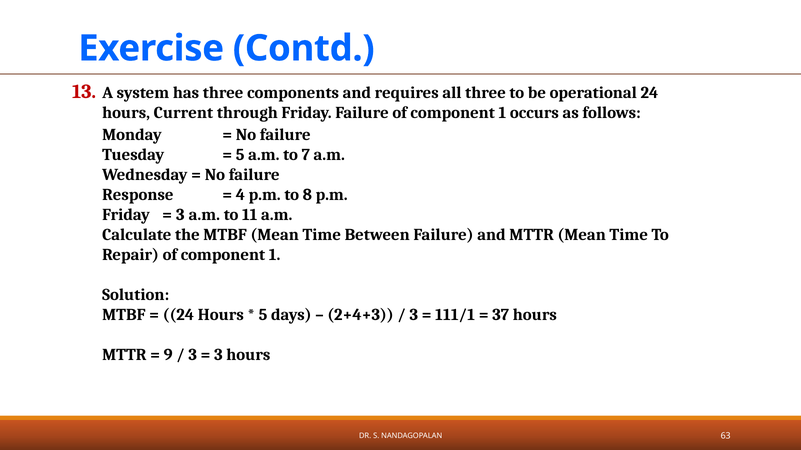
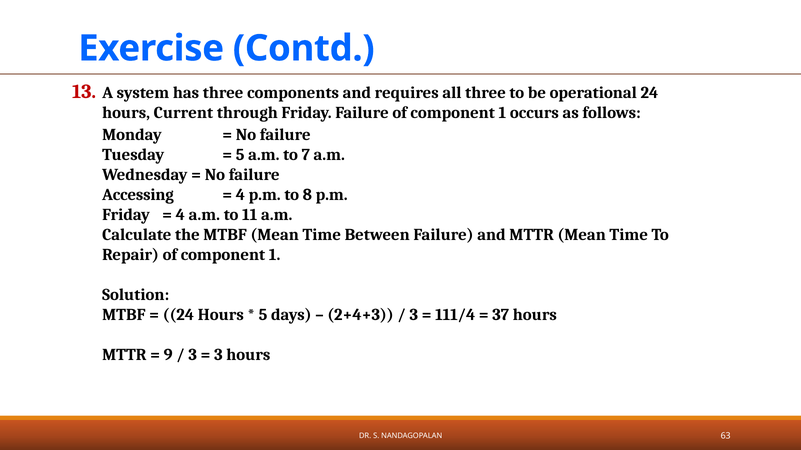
Response: Response -> Accessing (138, 195)
3: 3 -> 4 (180, 215)
111/1: 111/1 -> 111/4 (455, 315)
